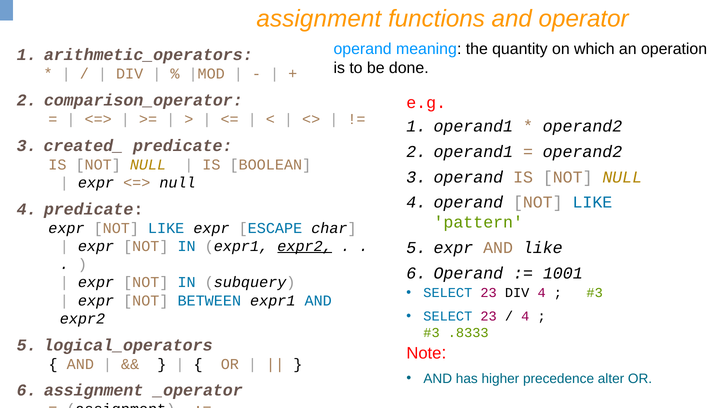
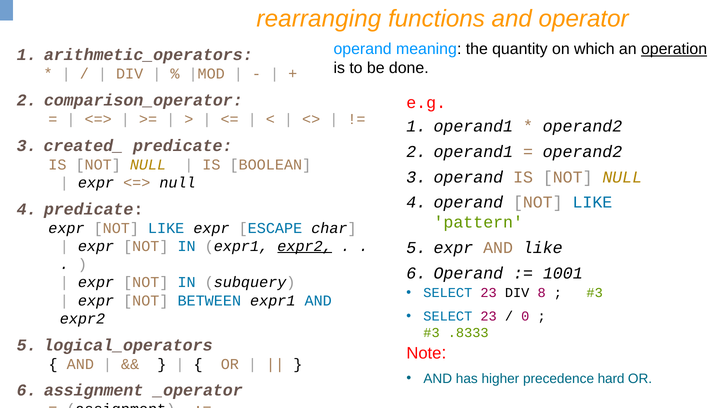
assignment: assignment -> rearranging (319, 19)
operation underline: none -> present (674, 49)
DIV 4: 4 -> 8 (542, 293)
4: 4 -> 0 (525, 316)
alter: alter -> hard (611, 378)
